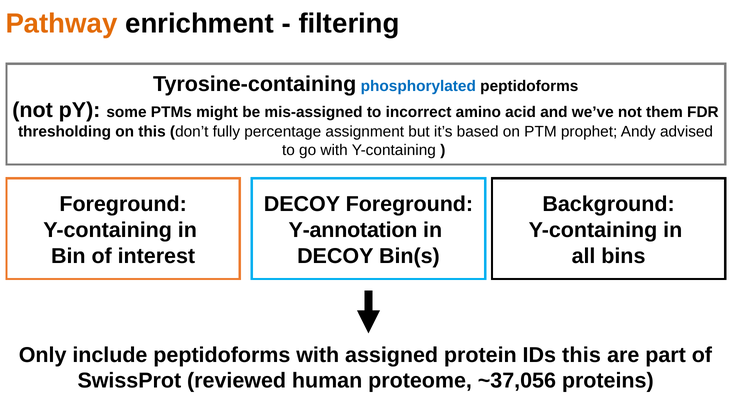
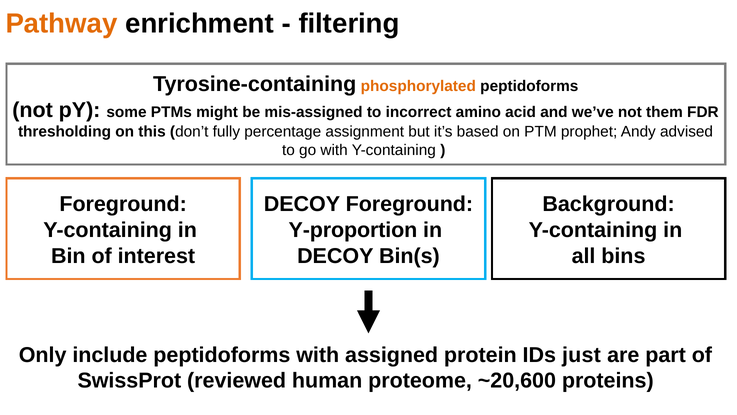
phosphorylated colour: blue -> orange (418, 86)
Y-annotation: Y-annotation -> Y-proportion (353, 230)
IDs this: this -> just (581, 355)
~37,056: ~37,056 -> ~20,600 (517, 380)
